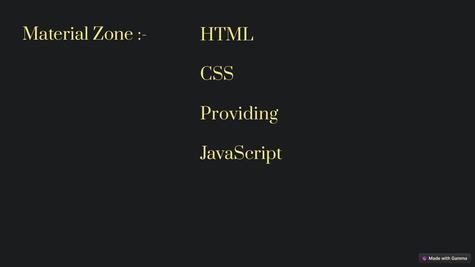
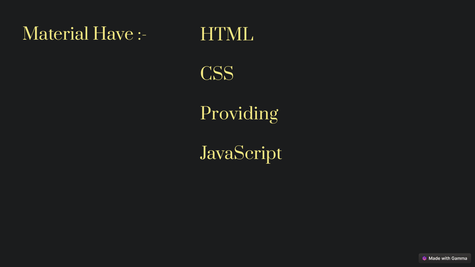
Zone: Zone -> Have (113, 34)
